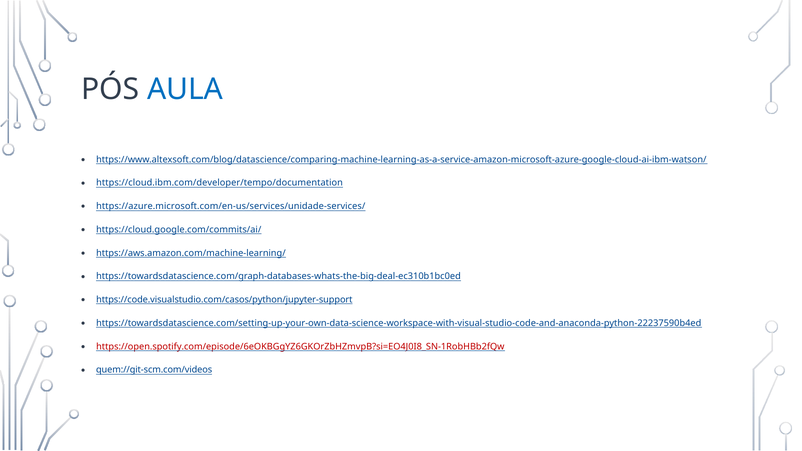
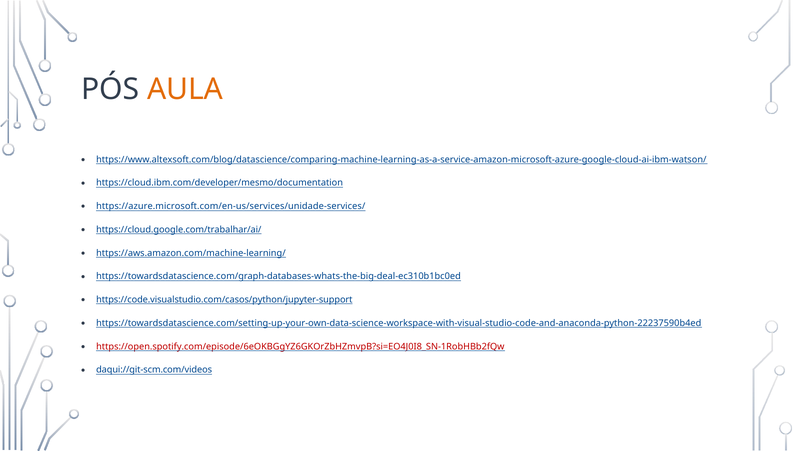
AULA colour: blue -> orange (185, 89)
https://cloud.ibm.com/developer/tempo/documentation: https://cloud.ibm.com/developer/tempo/documentation -> https://cloud.ibm.com/developer/mesmo/documentation (220, 183)
https://cloud.google.com/commits/ai/: https://cloud.google.com/commits/ai/ -> https://cloud.google.com/trabalhar/ai/ (179, 230)
quem://git-scm.com/videos: quem://git-scm.com/videos -> daqui://git-scm.com/videos (154, 370)
